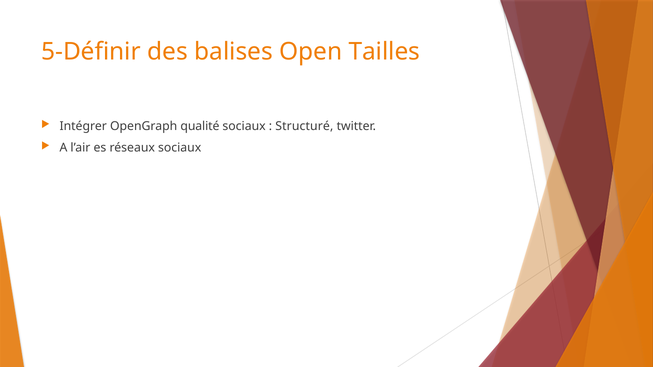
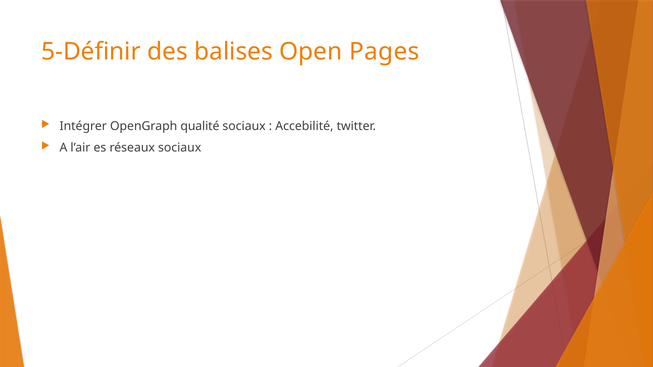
Tailles: Tailles -> Pages (384, 51)
Structuré: Structuré -> Accebilité (304, 126)
